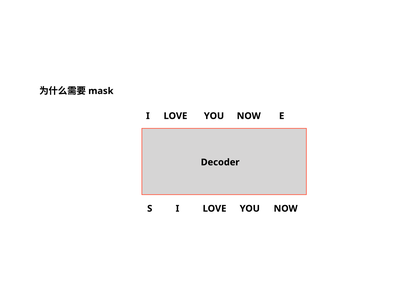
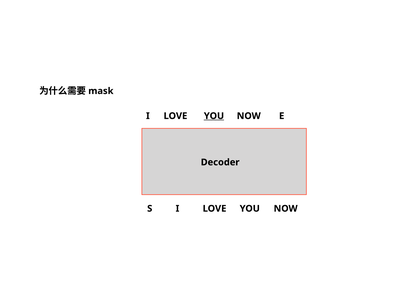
YOU underline: none -> present (214, 116)
